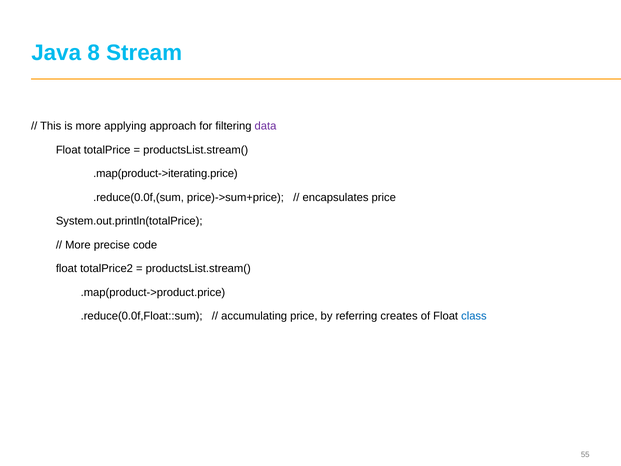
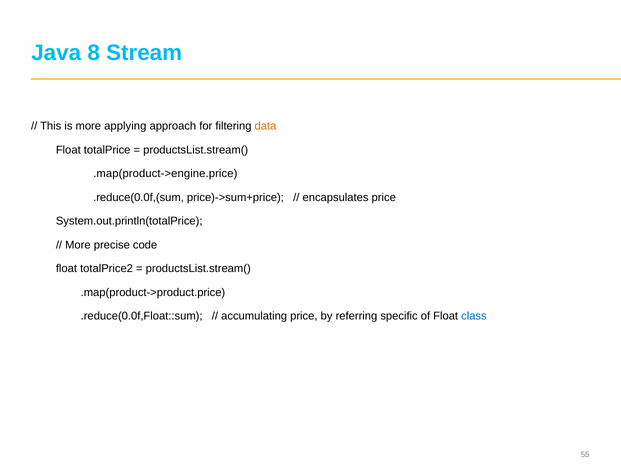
data colour: purple -> orange (266, 126)
.map(product->iterating.price: .map(product->iterating.price -> .map(product->engine.price (165, 174)
creates: creates -> specific (399, 316)
